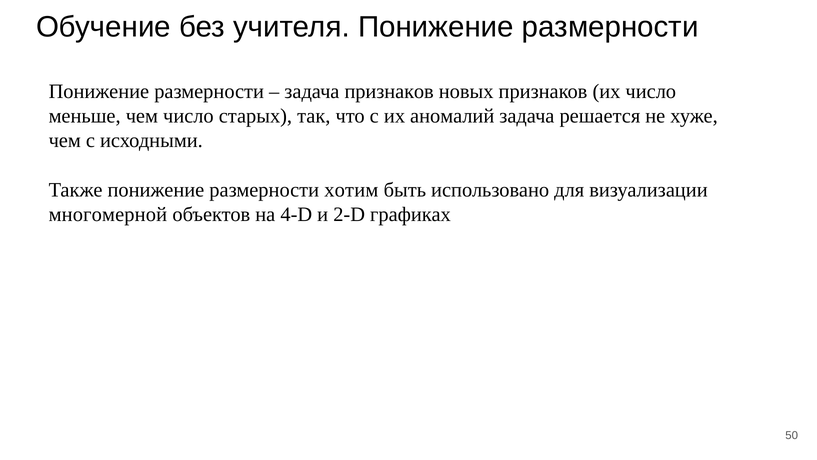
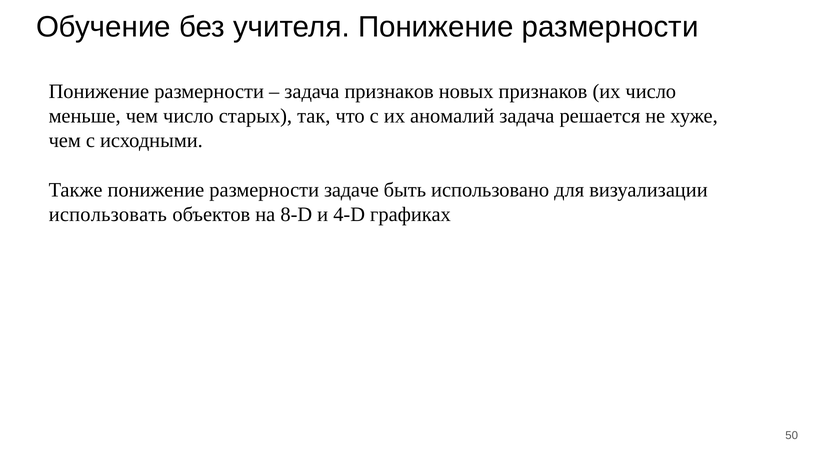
хотим: хотим -> задаче (351, 190)
многомерной: многомерной -> использовать (108, 214)
4-D: 4-D -> 8-D (296, 214)
2-D: 2-D -> 4-D (349, 214)
